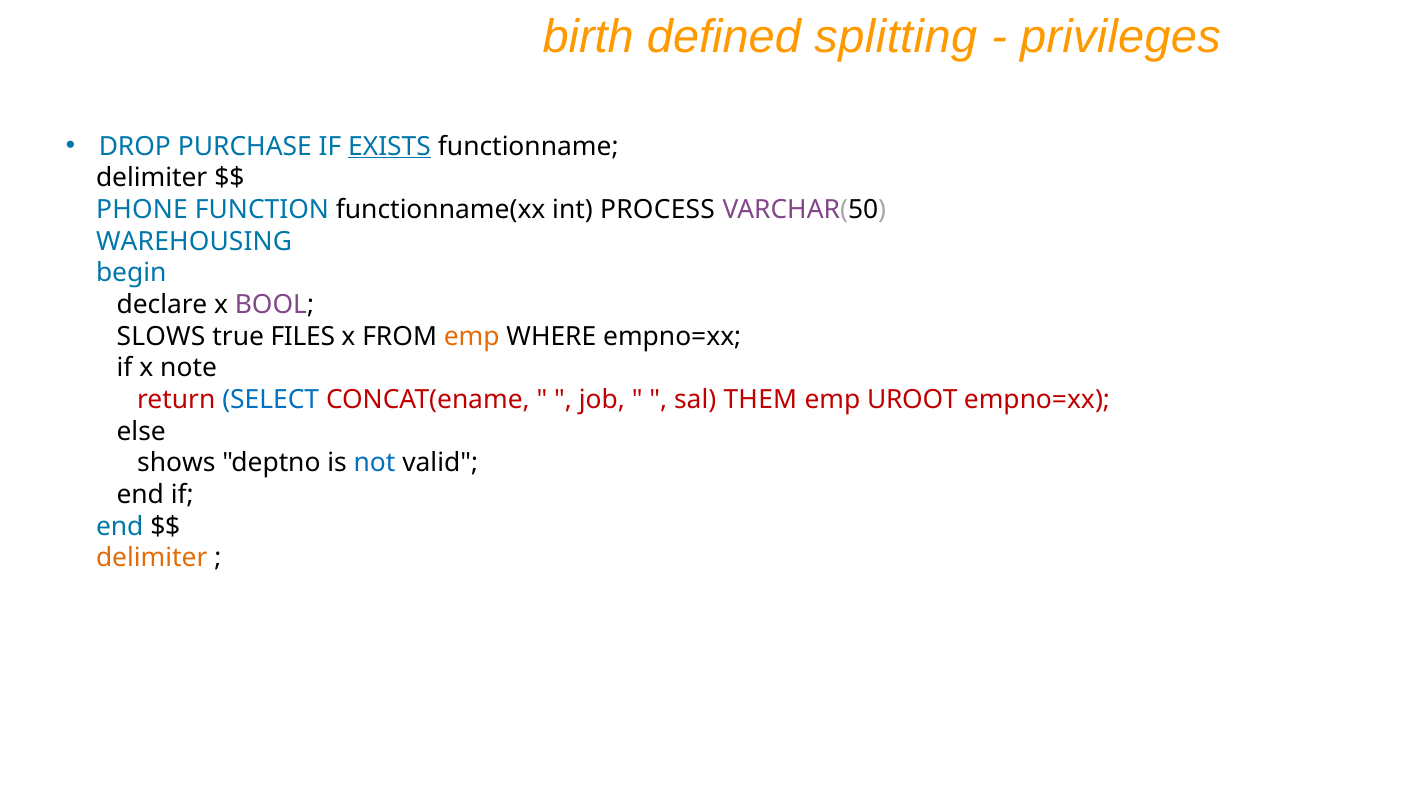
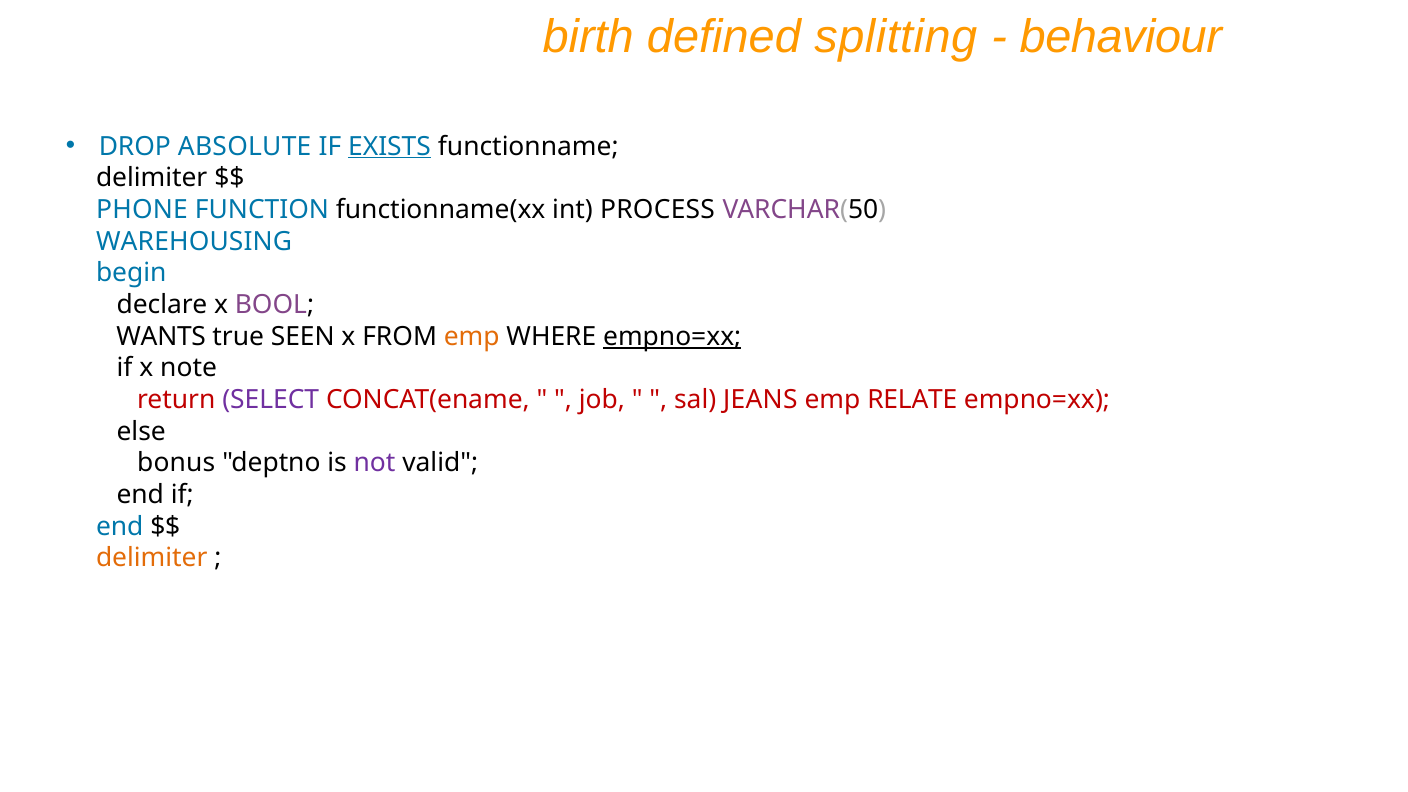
privileges: privileges -> behaviour (1121, 37)
PURCHASE: PURCHASE -> ABSOLUTE (245, 146)
SLOWS: SLOWS -> WANTS (161, 336)
FILES: FILES -> SEEN (303, 336)
empno=xx underline: none -> present (672, 336)
SELECT colour: blue -> purple (271, 400)
THEM: THEM -> JEANS (760, 400)
UROOT: UROOT -> RELATE (912, 400)
shows: shows -> bonus (176, 463)
not colour: blue -> purple (375, 463)
